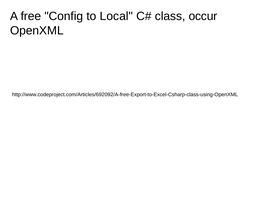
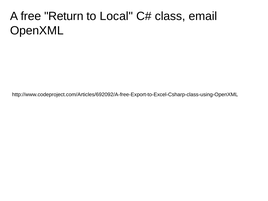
Config: Config -> Return (64, 16)
occur: occur -> email (203, 16)
